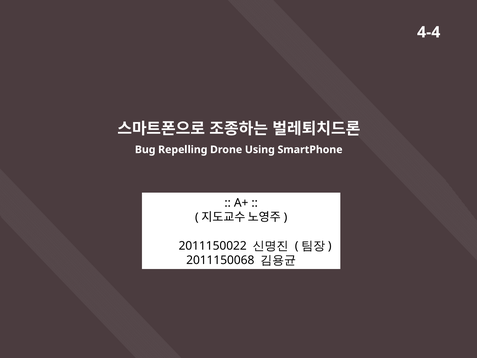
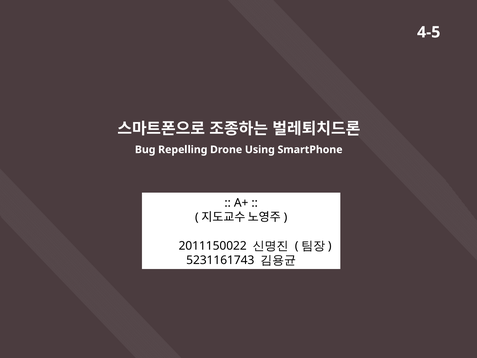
4-4: 4-4 -> 4-5 (429, 32)
2011150068: 2011150068 -> 5231161743 (220, 260)
